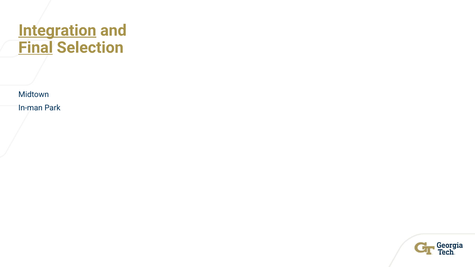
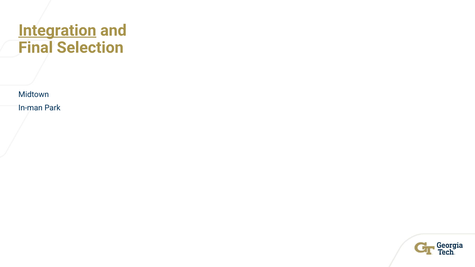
Final underline: present -> none (36, 48)
